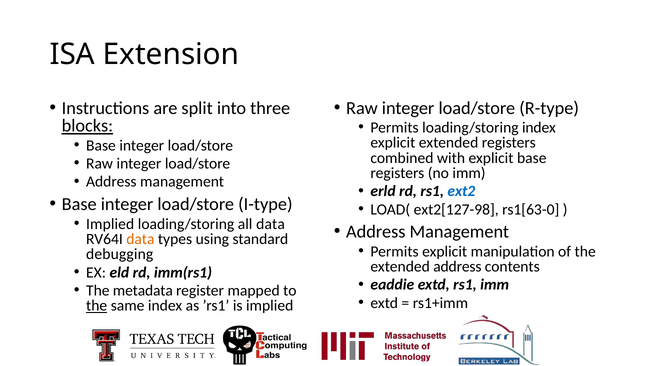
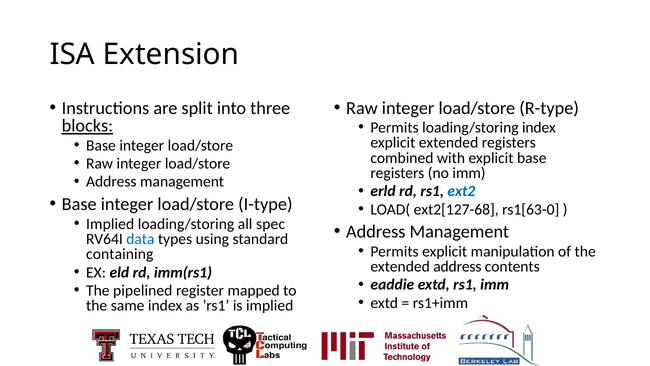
ext2[127-98: ext2[127-98 -> ext2[127-68 (456, 209)
all data: data -> spec (271, 224)
data colour: orange -> blue (140, 239)
debugging: debugging -> containing (120, 254)
metadata: metadata -> pipelined (143, 290)
the underline: present -> none (97, 305)
